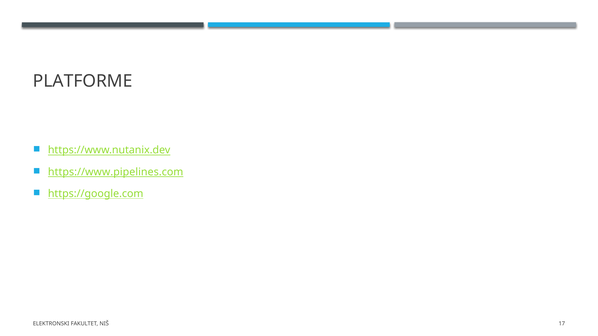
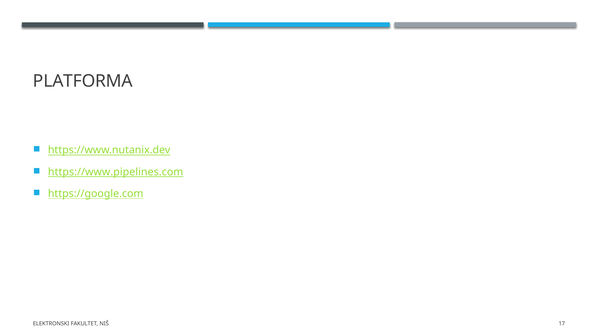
PLATFORME: PLATFORME -> PLATFORMA (83, 81)
